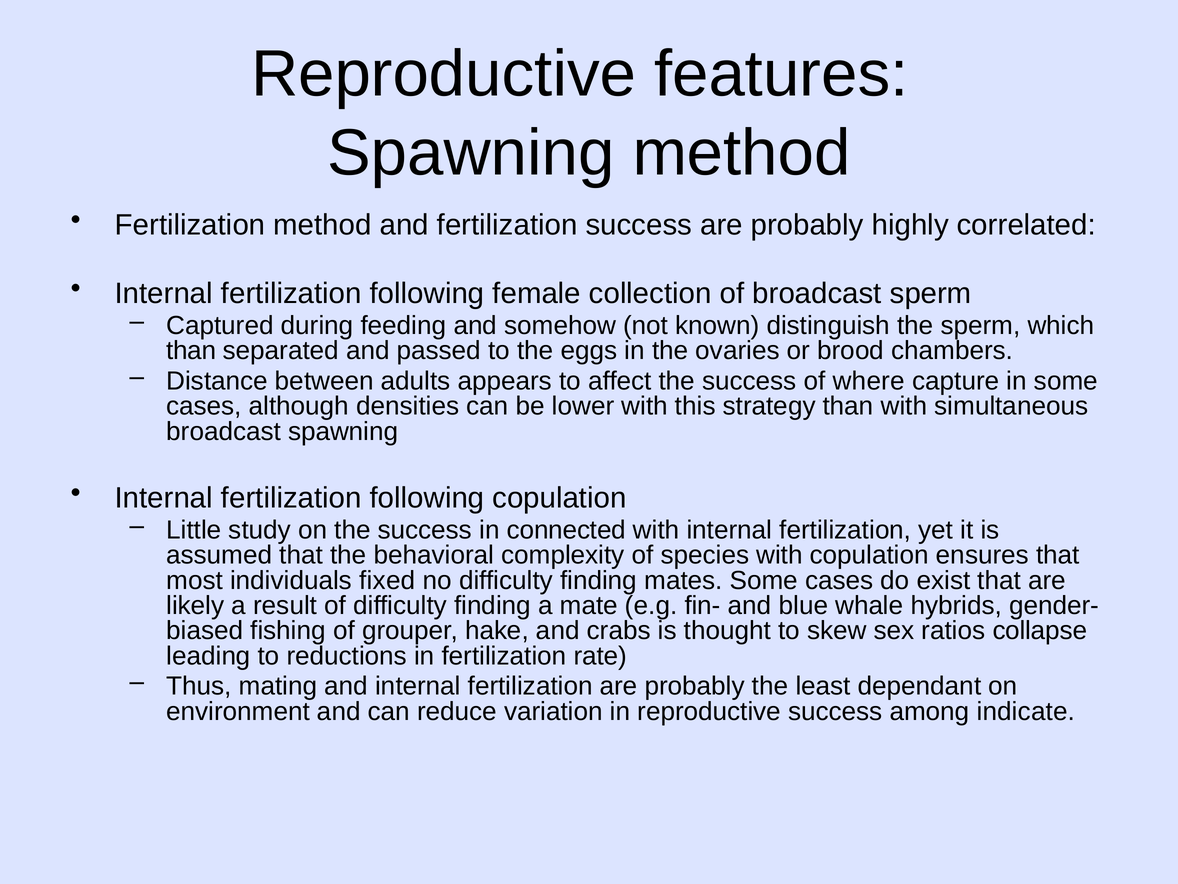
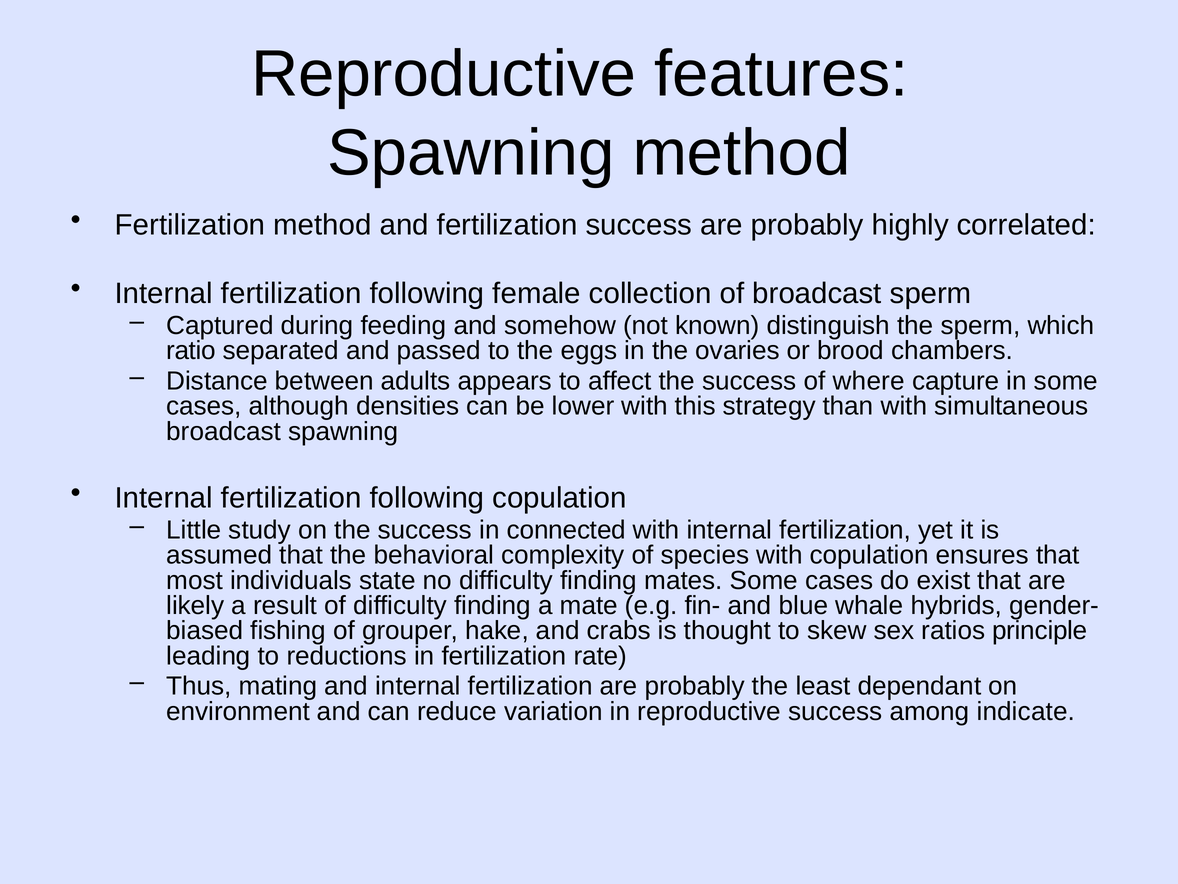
than: than -> ratio (191, 350)
fixed: fixed -> state (387, 580)
collapse: collapse -> principle (1040, 630)
